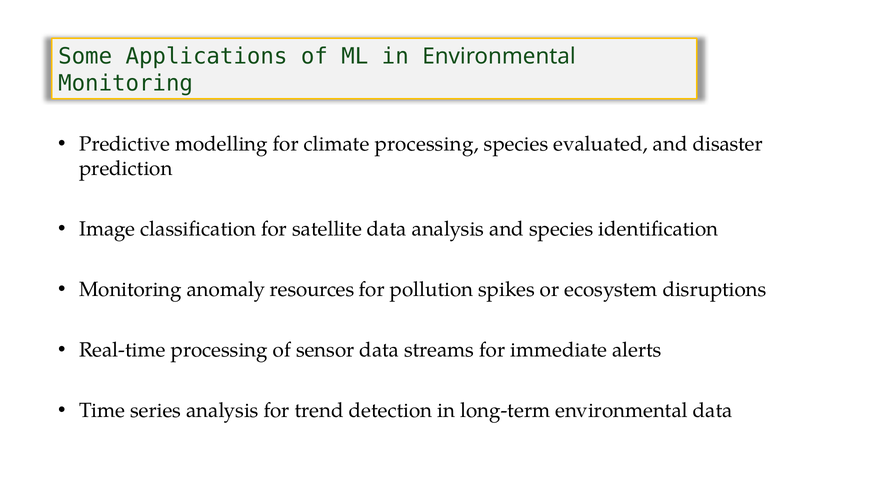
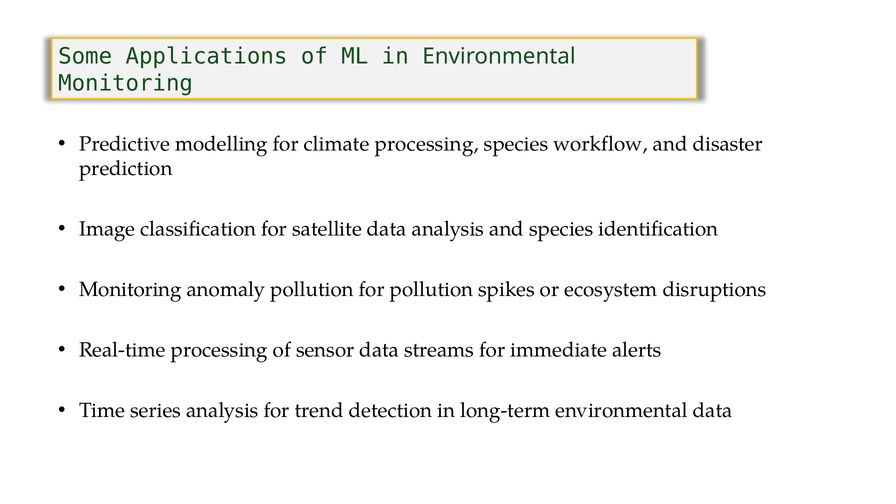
evaluated: evaluated -> workflow (600, 144)
anomaly resources: resources -> pollution (312, 290)
